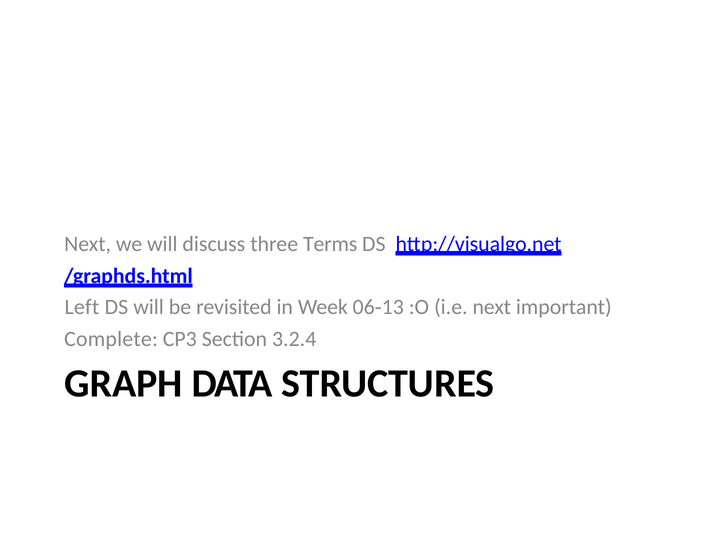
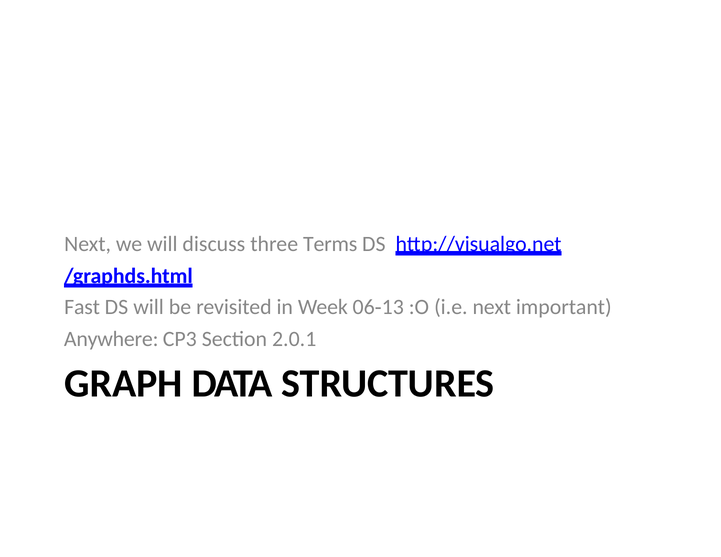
Left: Left -> Fast (82, 307)
Complete: Complete -> Anywhere (111, 339)
3.2.4: 3.2.4 -> 2.0.1 (294, 339)
